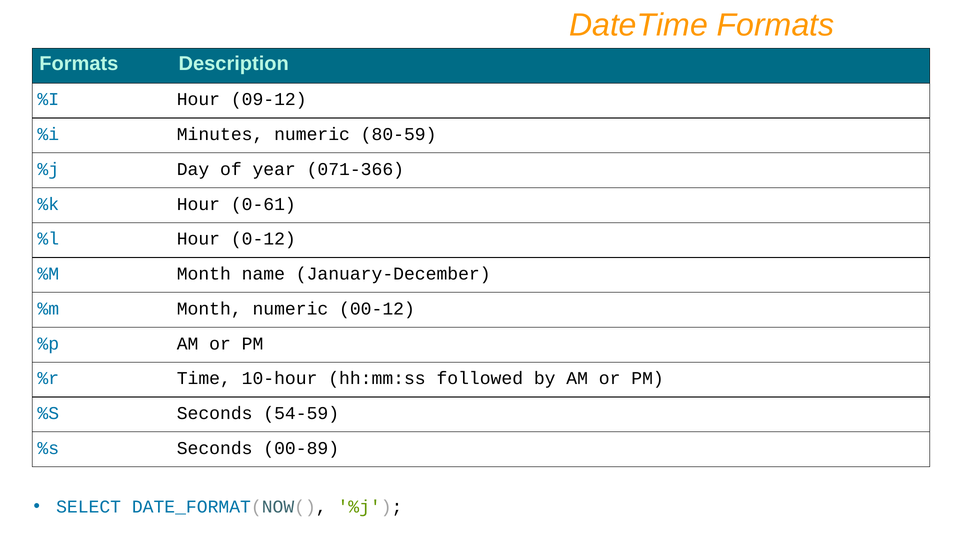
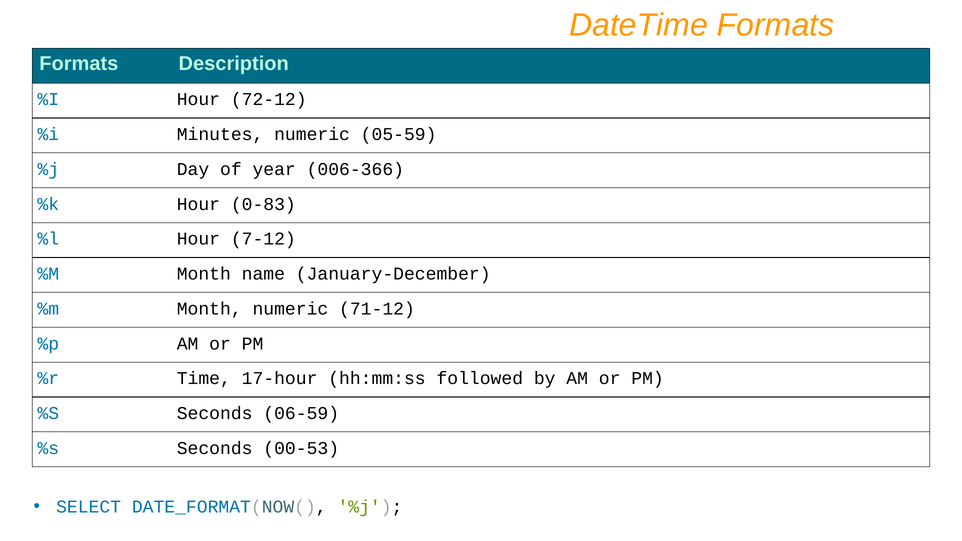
09-12: 09-12 -> 72-12 (269, 99)
80-59: 80-59 -> 05-59 (399, 134)
071-366: 071-366 -> 006-366 (355, 169)
0-61: 0-61 -> 0-83 (263, 204)
0-12: 0-12 -> 7-12 (263, 239)
00-12: 00-12 -> 71-12 (377, 309)
10-hour: 10-hour -> 17-hour (280, 379)
54-59: 54-59 -> 06-59 (301, 413)
00-89: 00-89 -> 00-53 (301, 448)
